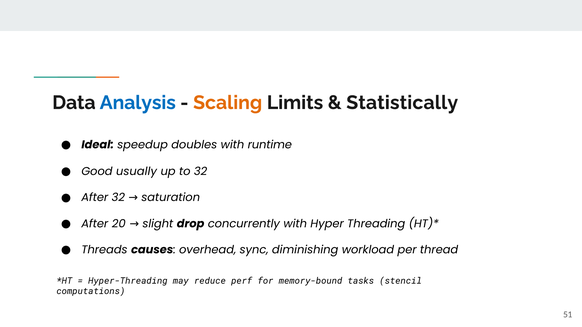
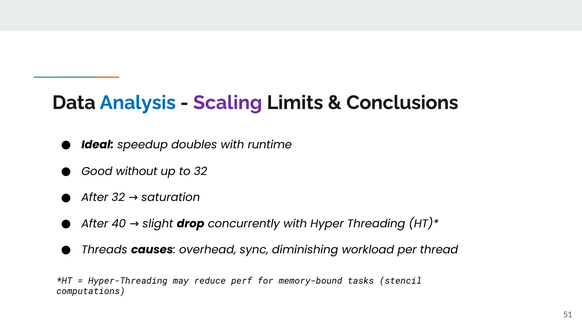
Scaling colour: orange -> purple (228, 103)
Statistically: Statistically -> Conclusions (402, 103)
usually: usually -> without (137, 172)
20: 20 -> 40 (119, 224)
